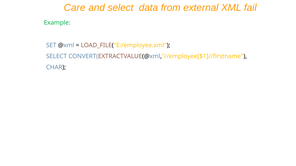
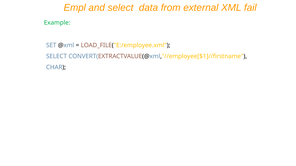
Care: Care -> Empl (75, 8)
